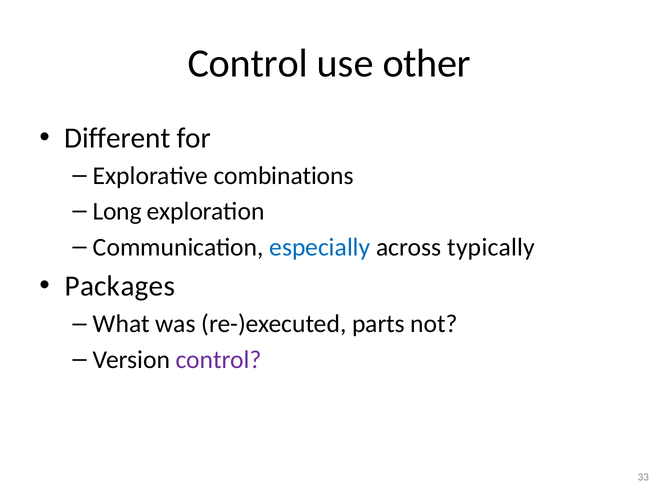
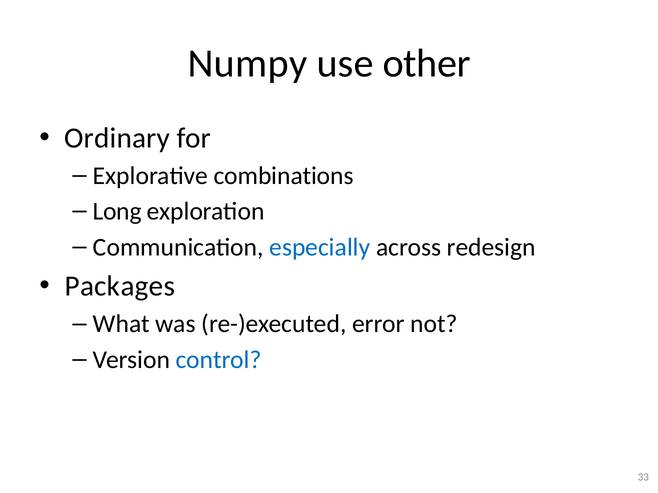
Control: Control -> Numpy (247, 64)
Different: Different -> Ordinary (117, 138)
typically: typically -> redesign (491, 248)
parts: parts -> error (378, 324)
control colour: purple -> blue (219, 360)
